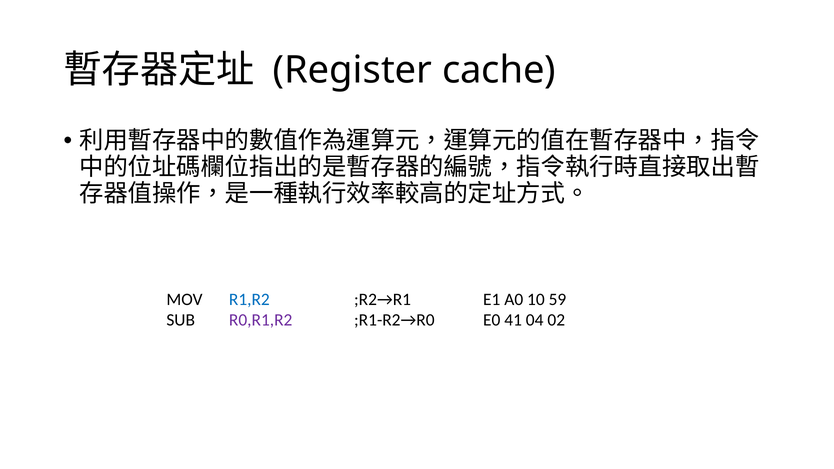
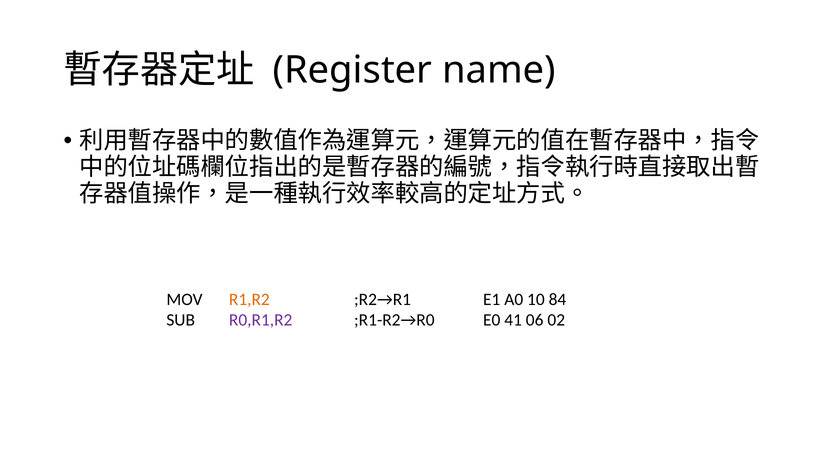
cache: cache -> name (499, 70)
R1,R2 colour: blue -> orange (249, 299)
59: 59 -> 84 (557, 299)
04: 04 -> 06 (535, 320)
